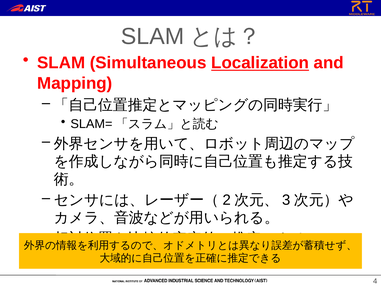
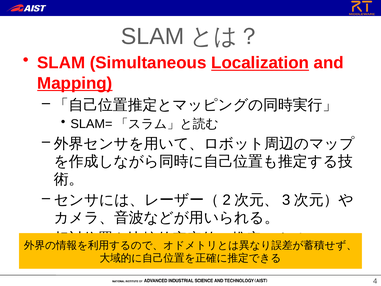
Mapping underline: none -> present (75, 83)
